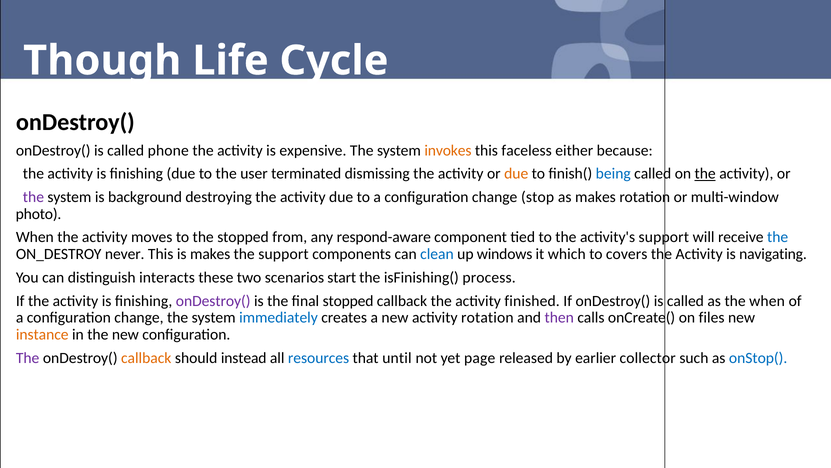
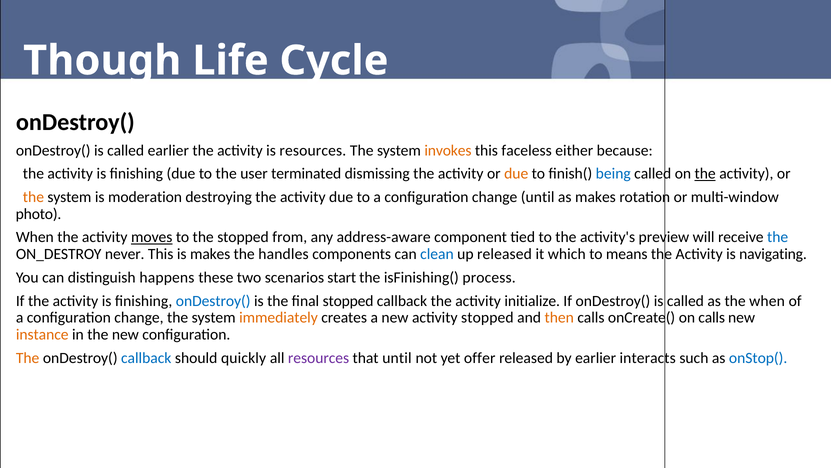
called phone: phone -> earlier (168, 150)
is expensive: expensive -> resources (313, 150)
the colour: purple -> orange (33, 197)
background: background -> moderation (145, 197)
change stop: stop -> until (538, 197)
moves underline: none -> present (152, 237)
respond-aware: respond-aware -> address-aware (384, 237)
activity's support: support -> preview (664, 237)
the support: support -> handles (283, 254)
up windows: windows -> released (504, 254)
covers: covers -> means (627, 254)
interacts: interacts -> happens (167, 277)
onDestroy( colour: purple -> blue (213, 301)
finished: finished -> initialize (532, 301)
immediately colour: blue -> orange (278, 317)
activity rotation: rotation -> stopped (487, 317)
then colour: purple -> orange (559, 317)
on files: files -> calls (712, 317)
The colour: purple -> orange (28, 358)
callback colour: orange -> blue (146, 358)
instead: instead -> quickly (244, 358)
resources colour: blue -> purple (319, 358)
page: page -> offer (480, 358)
collector: collector -> interacts (648, 358)
